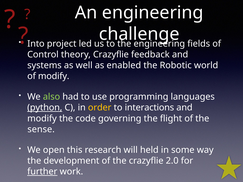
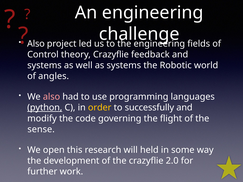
Into: Into -> Also (36, 44)
as enabled: enabled -> systems (124, 65)
of modify: modify -> angles (54, 76)
also colour: light green -> pink (51, 97)
interactions: interactions -> successfully (149, 108)
further underline: present -> none (42, 172)
